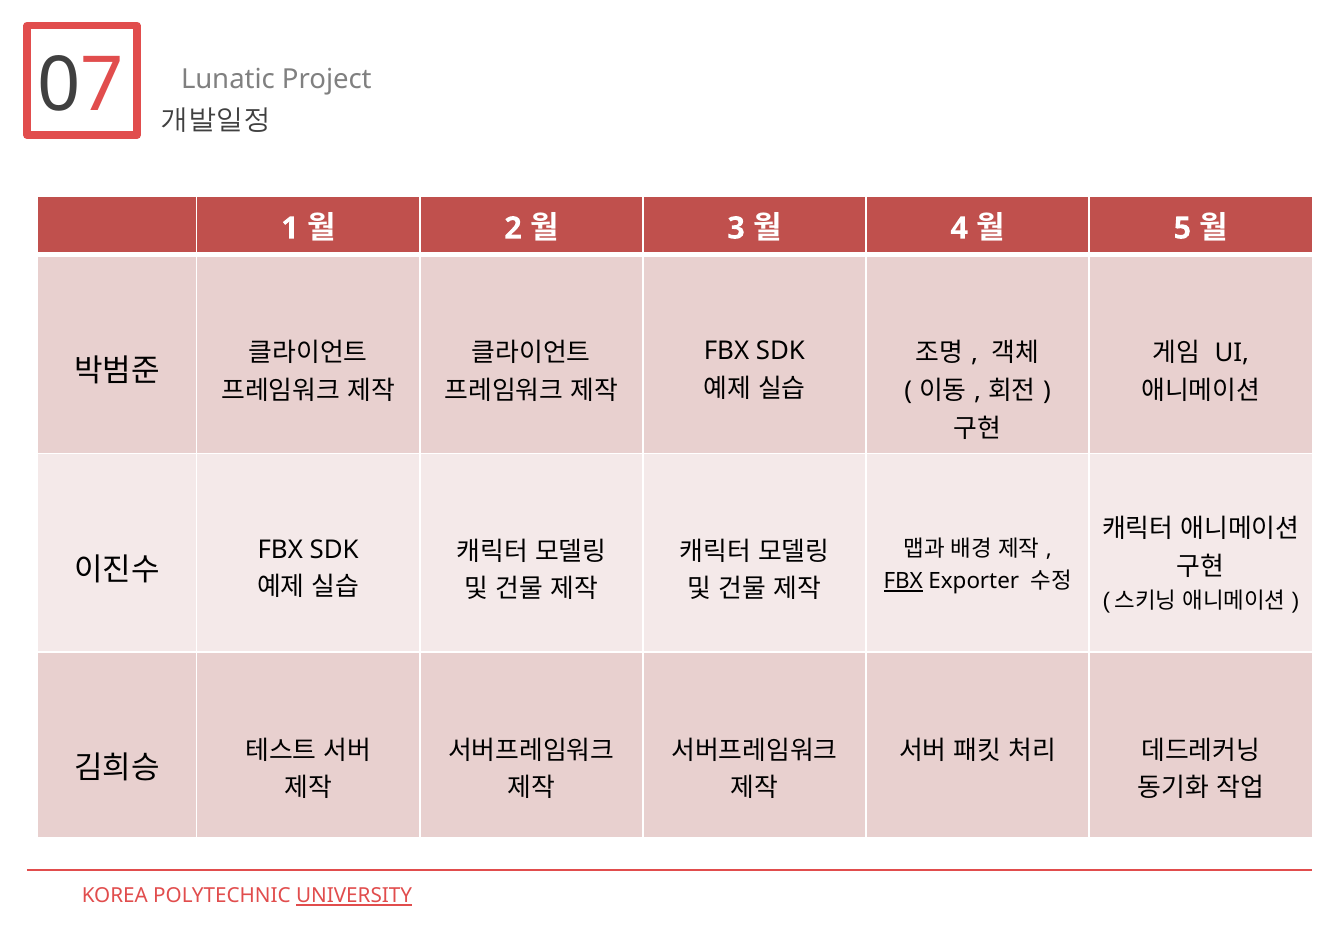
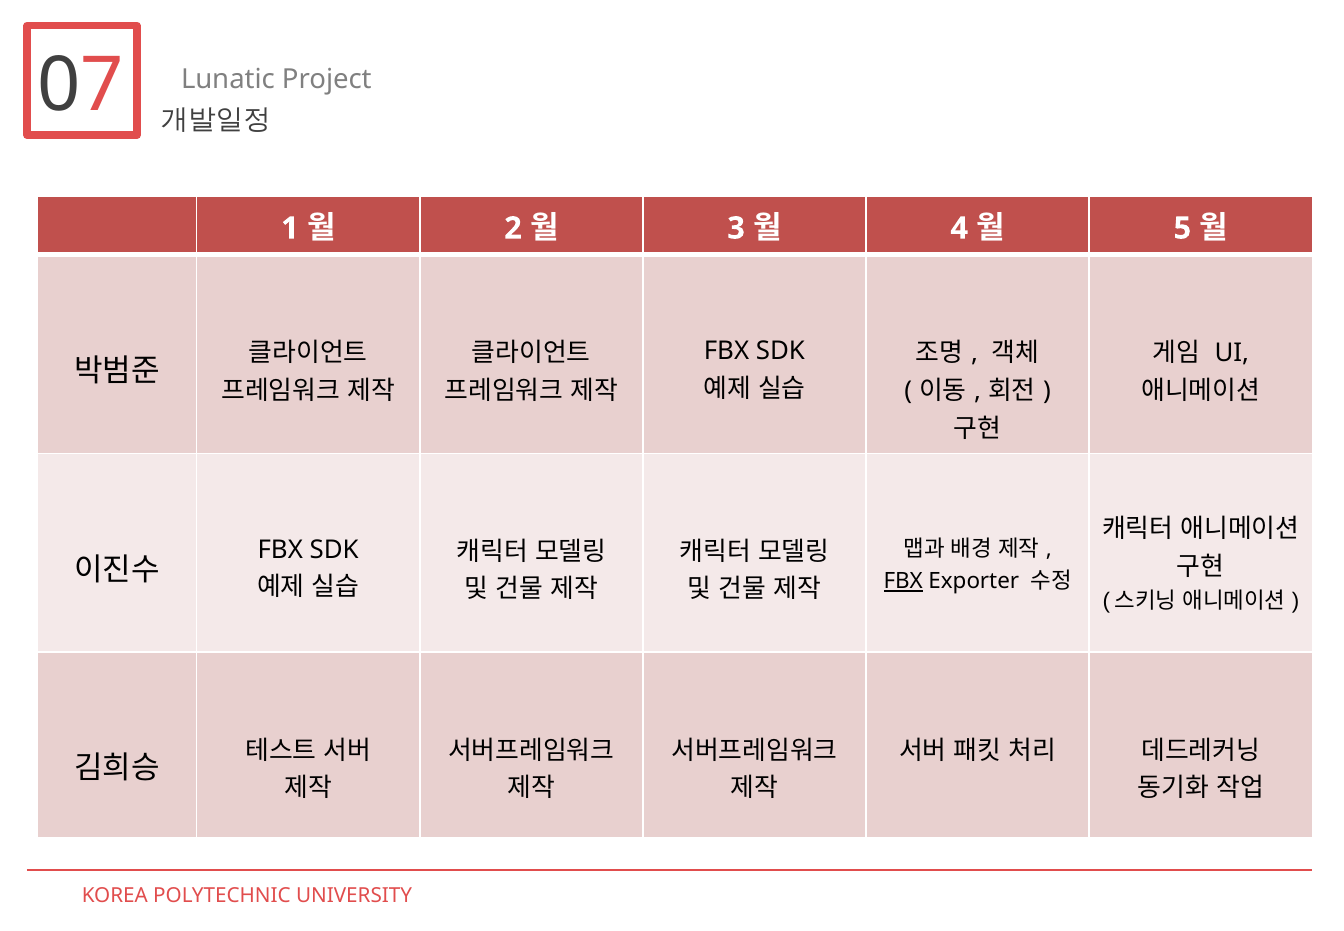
UNIVERSITY underline: present -> none (354, 896)
